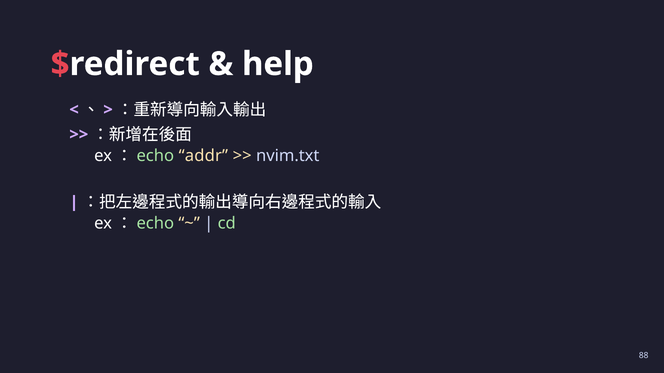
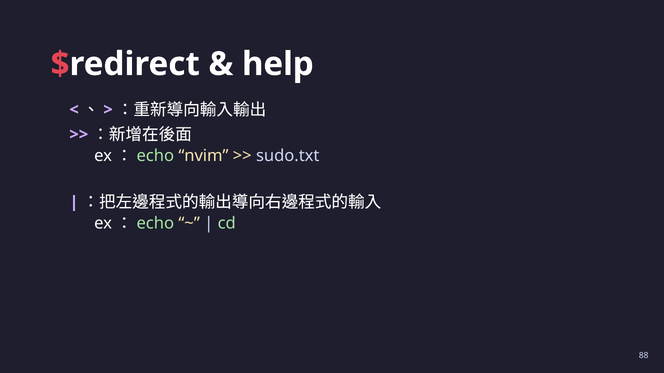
addr: addr -> nvim (203, 156)
nvim.txt: nvim.txt -> sudo.txt (288, 156)
